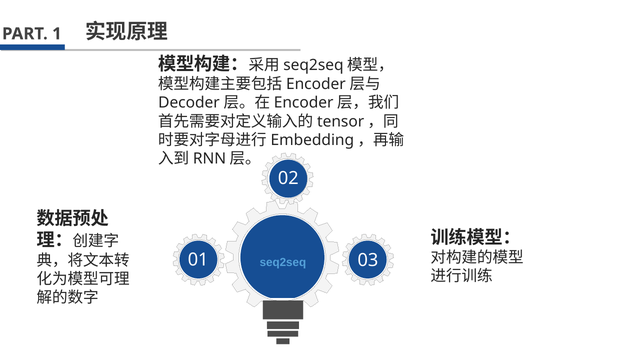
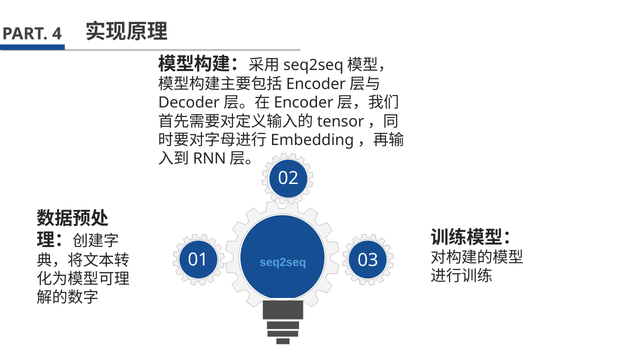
1: 1 -> 4 (57, 34)
